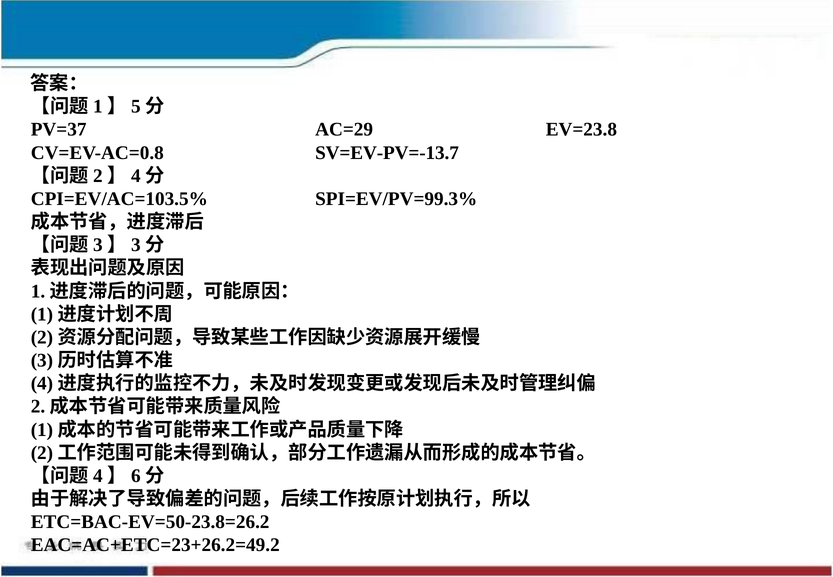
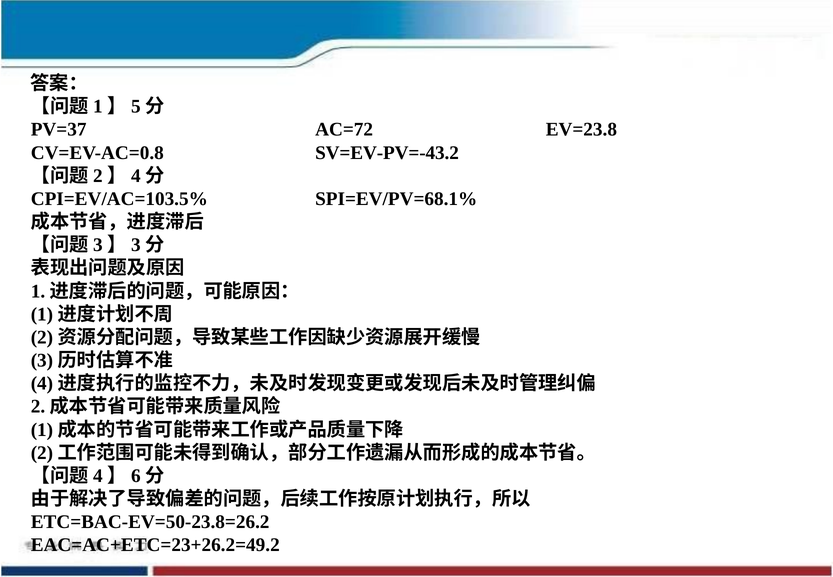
AC=29: AC=29 -> AC=72 (344, 130)
SV=EV-PV=-13.7: SV=EV-PV=-13.7 -> SV=EV-PV=-43.2 (387, 153)
SPI=EV/PV=99.3%: SPI=EV/PV=99.3% -> SPI=EV/PV=68.1% (396, 199)
